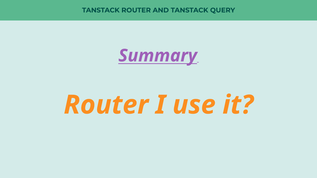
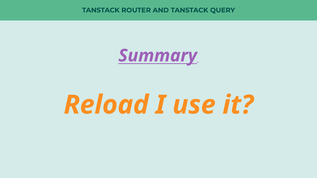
Router: Router -> Reload (106, 105)
